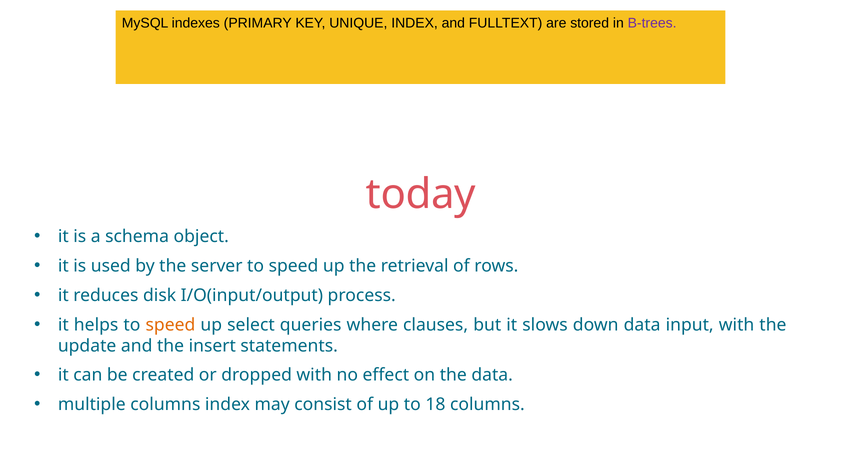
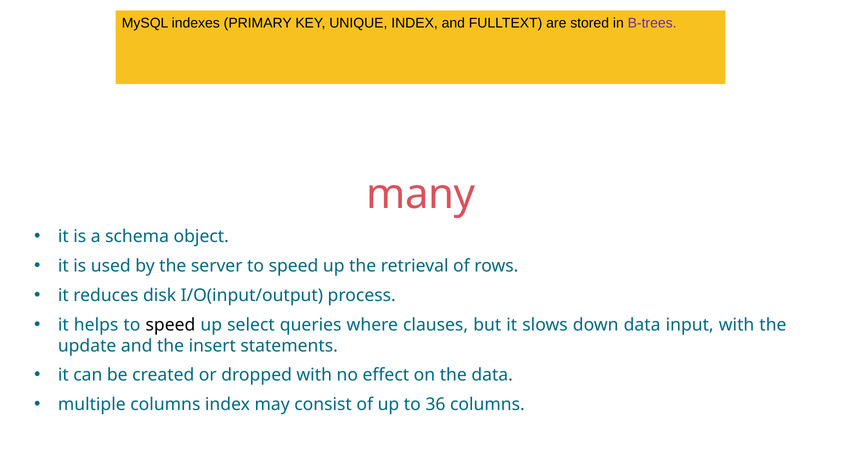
today: today -> many (421, 194)
speed colour: orange -> black (170, 325)
18: 18 -> 36 (435, 405)
